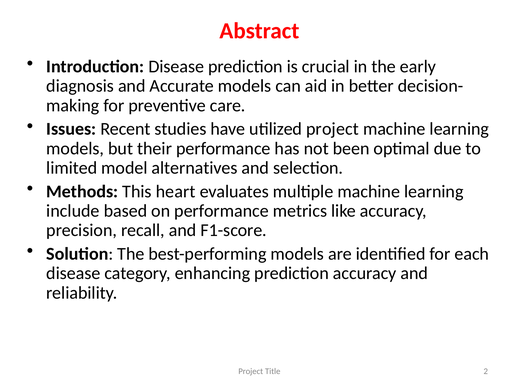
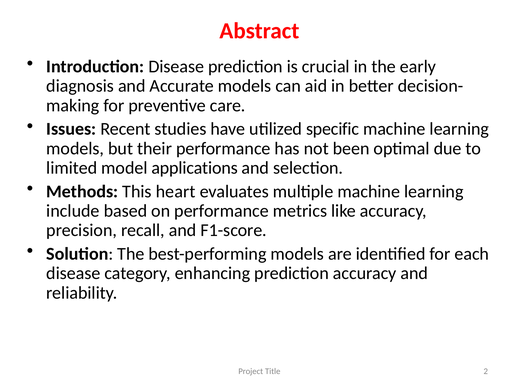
utilized project: project -> specific (333, 129)
alternatives: alternatives -> applications (195, 168)
